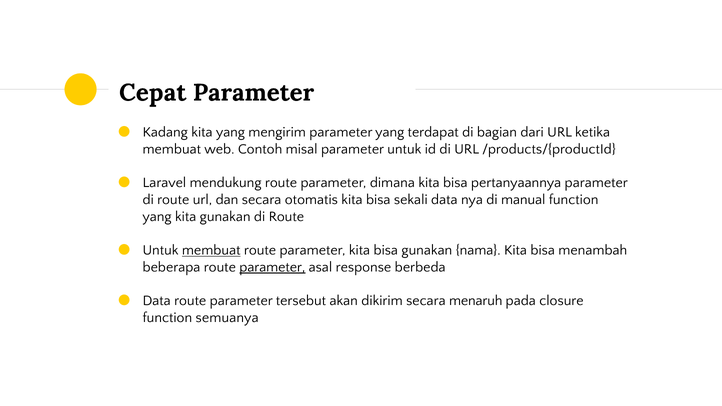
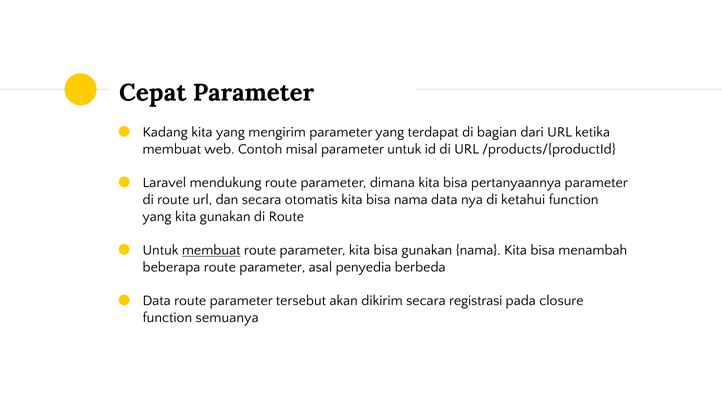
bisa sekali: sekali -> nama (411, 200)
manual: manual -> ketahui (523, 200)
parameter underline: present -> none (272, 267)
response: response -> penyedia (363, 267)
menaruh: menaruh -> registrasi (476, 301)
